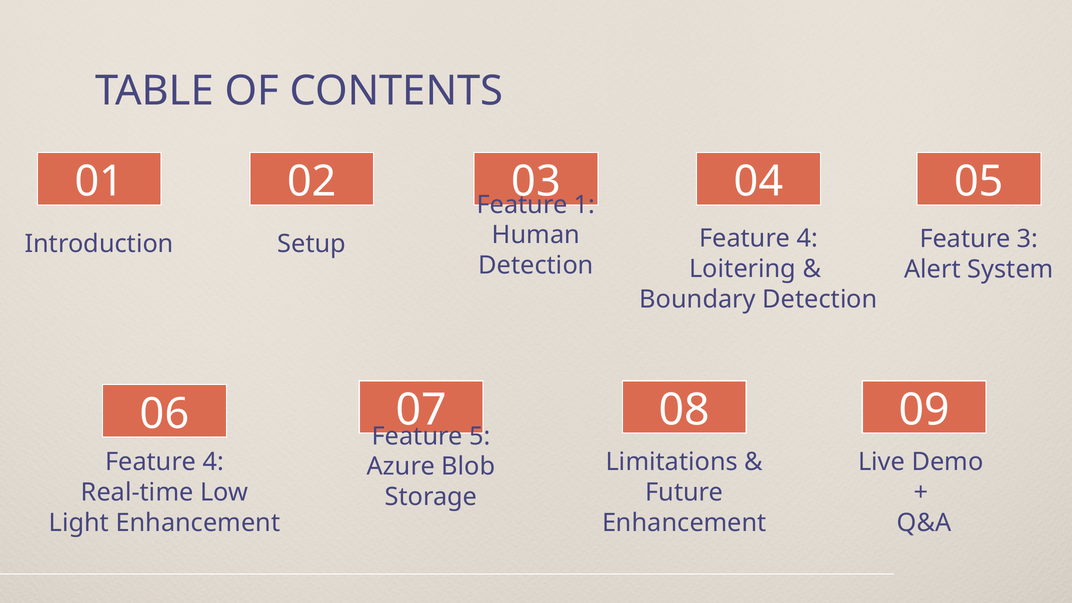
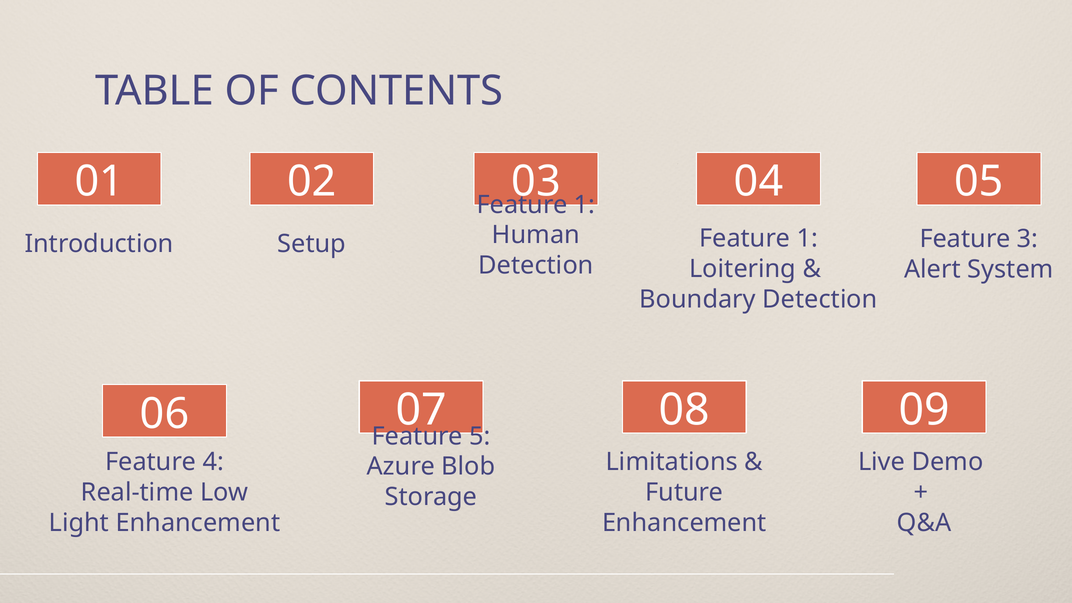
4: 4 -> 1 (807, 238)
